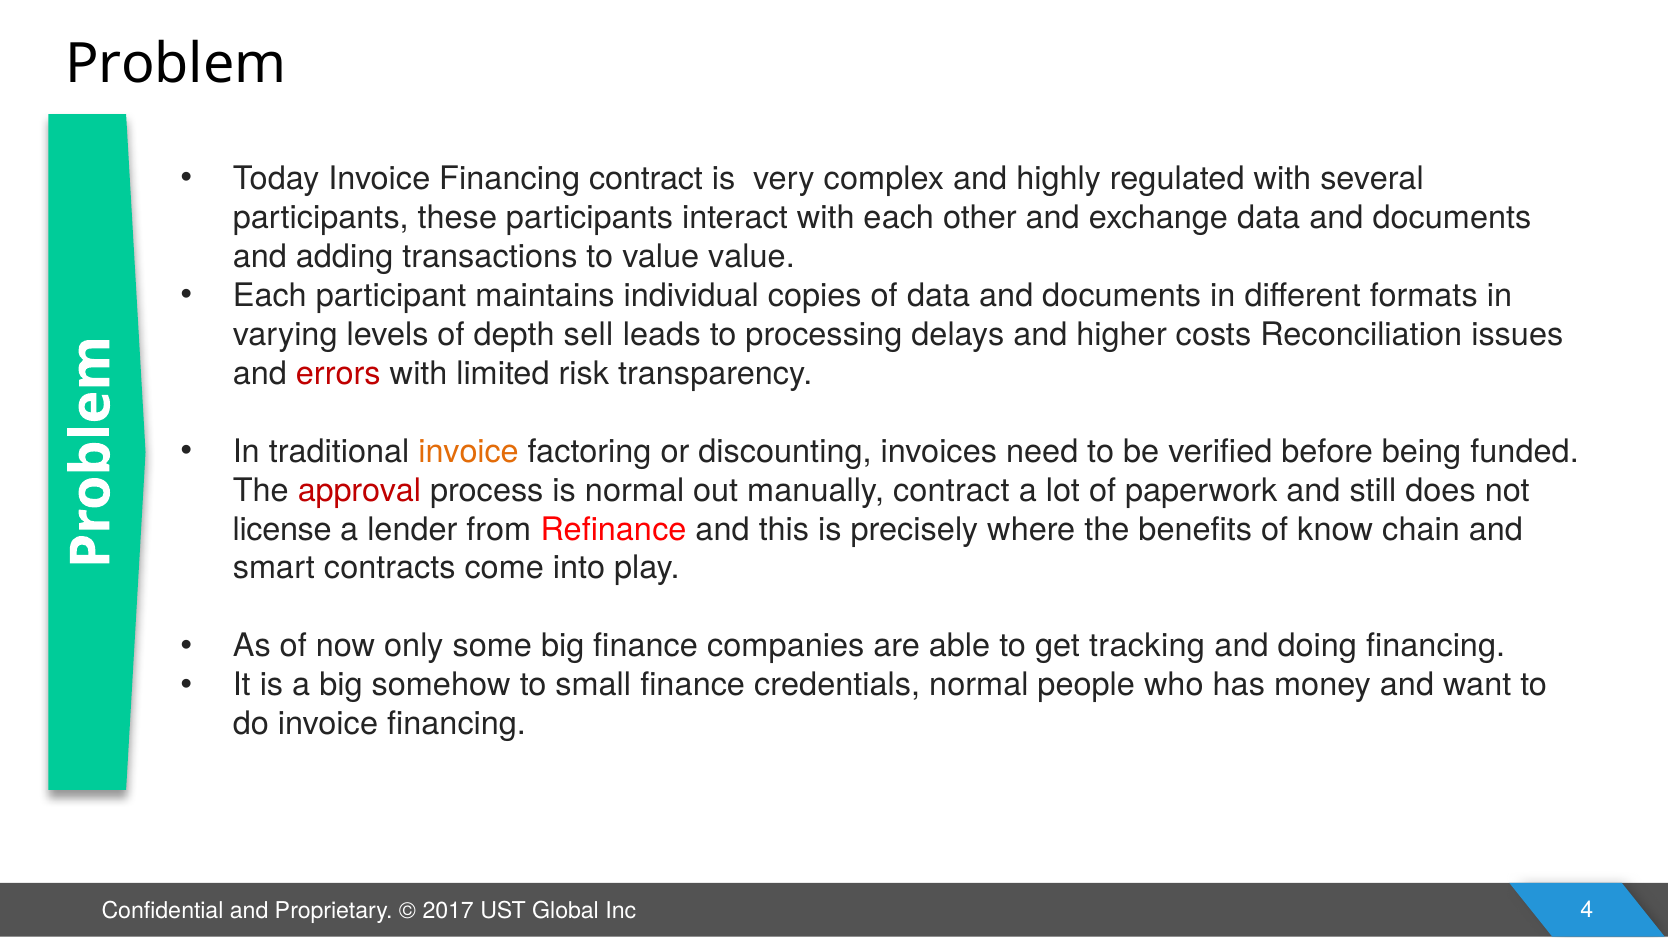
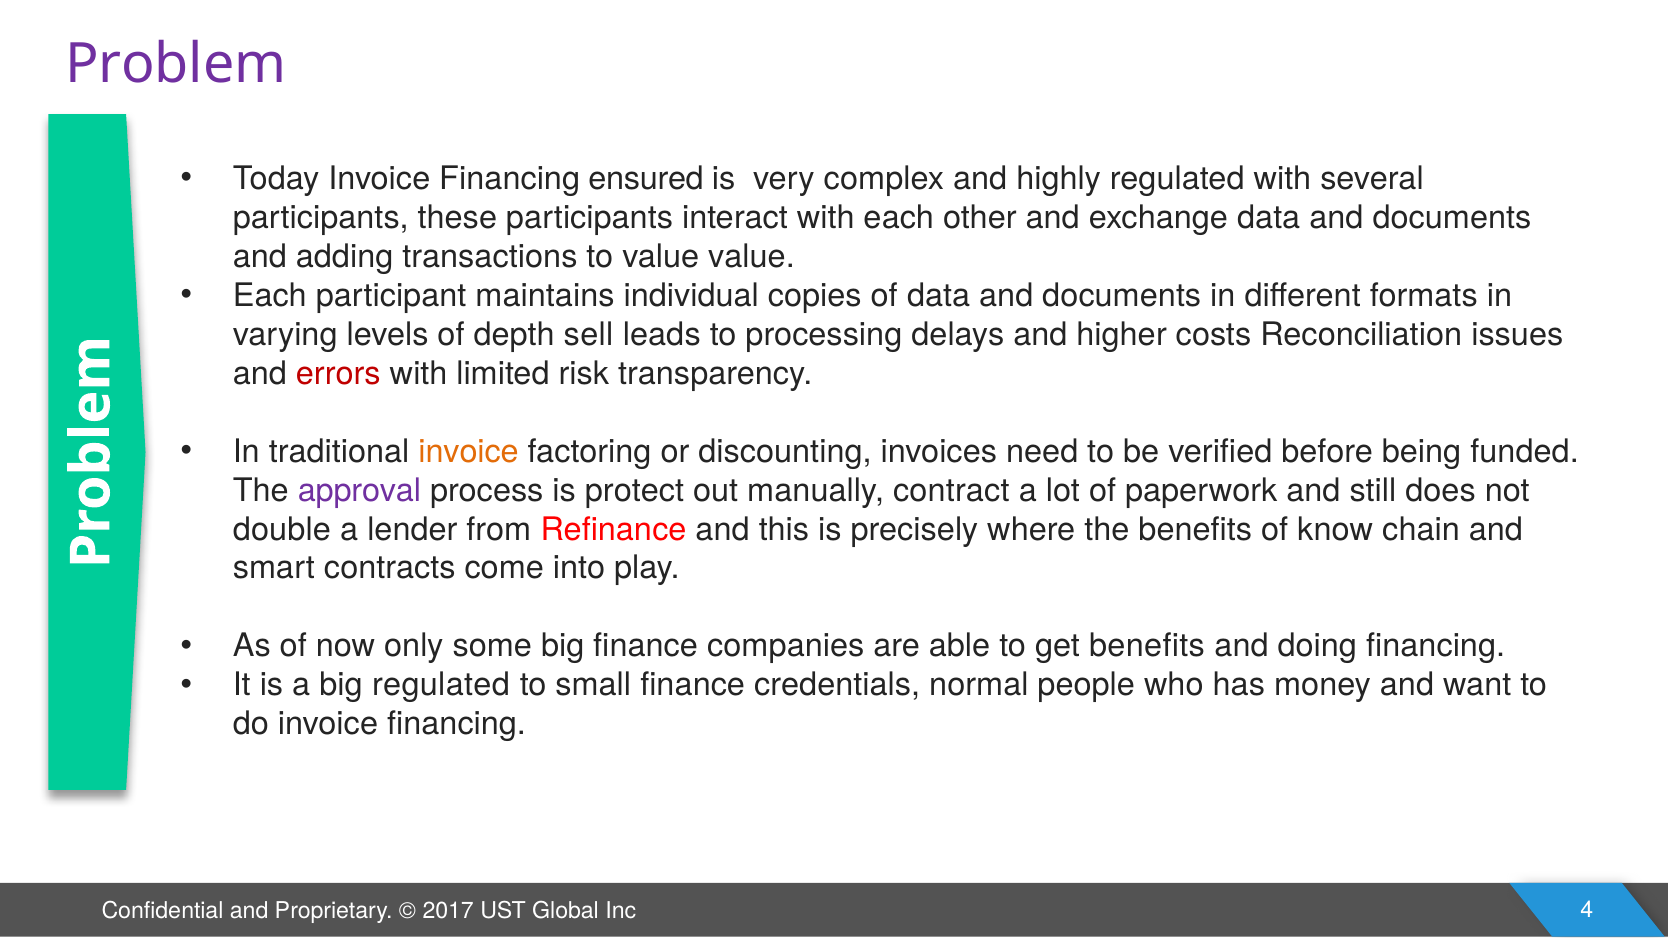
Problem colour: black -> purple (176, 64)
Financing contract: contract -> ensured (646, 179)
approval colour: red -> purple (359, 491)
is normal: normal -> protect (635, 491)
license: license -> double (282, 529)
get tracking: tracking -> benefits (1147, 646)
big somehow: somehow -> regulated (441, 685)
